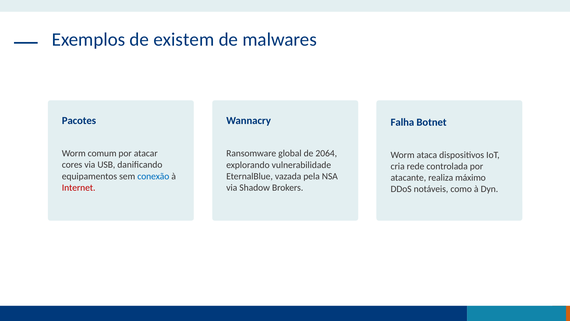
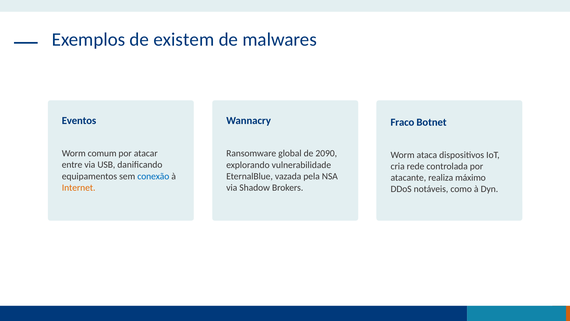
Pacotes: Pacotes -> Eventos (79, 121)
Falha: Falha -> Fraco (402, 122)
2064: 2064 -> 2090 (326, 153)
cores: cores -> entre (72, 165)
Internet colour: red -> orange (79, 187)
